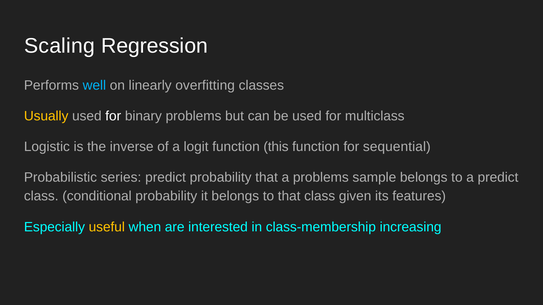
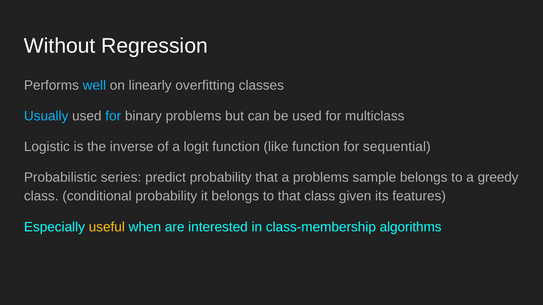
Scaling: Scaling -> Without (60, 46)
Usually colour: yellow -> light blue (46, 116)
for colour: white -> light blue (113, 116)
this: this -> like (276, 147)
a predict: predict -> greedy (498, 178)
increasing: increasing -> algorithms (411, 227)
